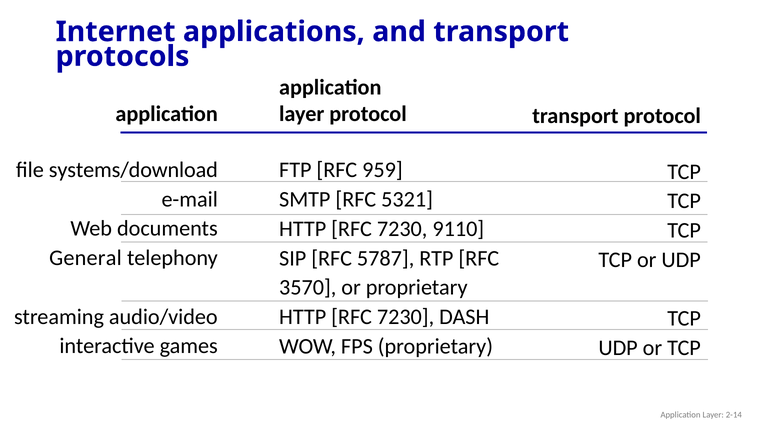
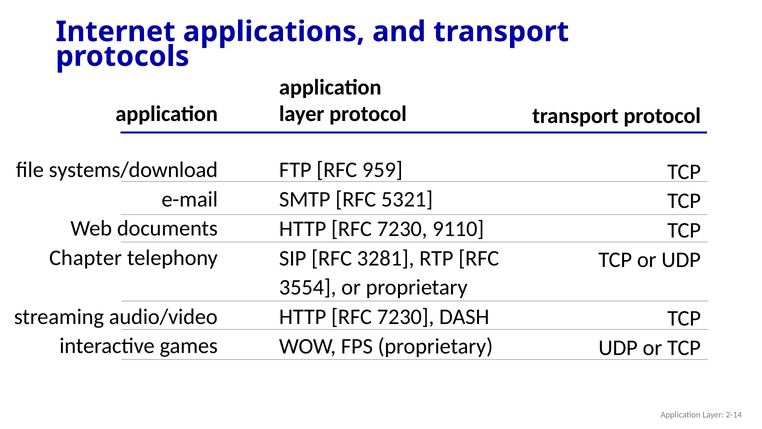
General: General -> Chapter (86, 258)
5787: 5787 -> 3281 (386, 258)
3570: 3570 -> 3554 (308, 287)
